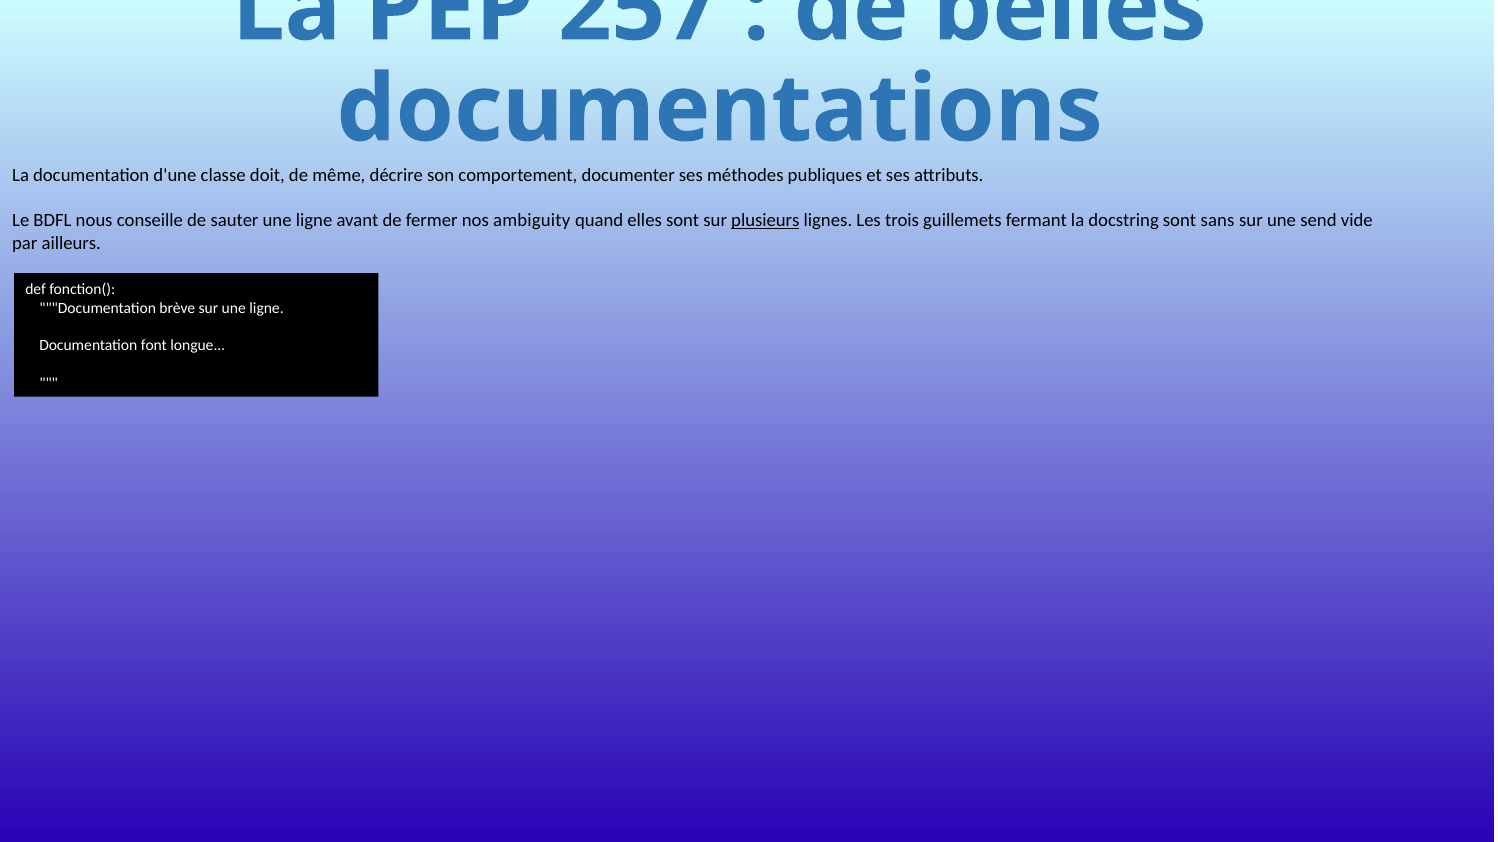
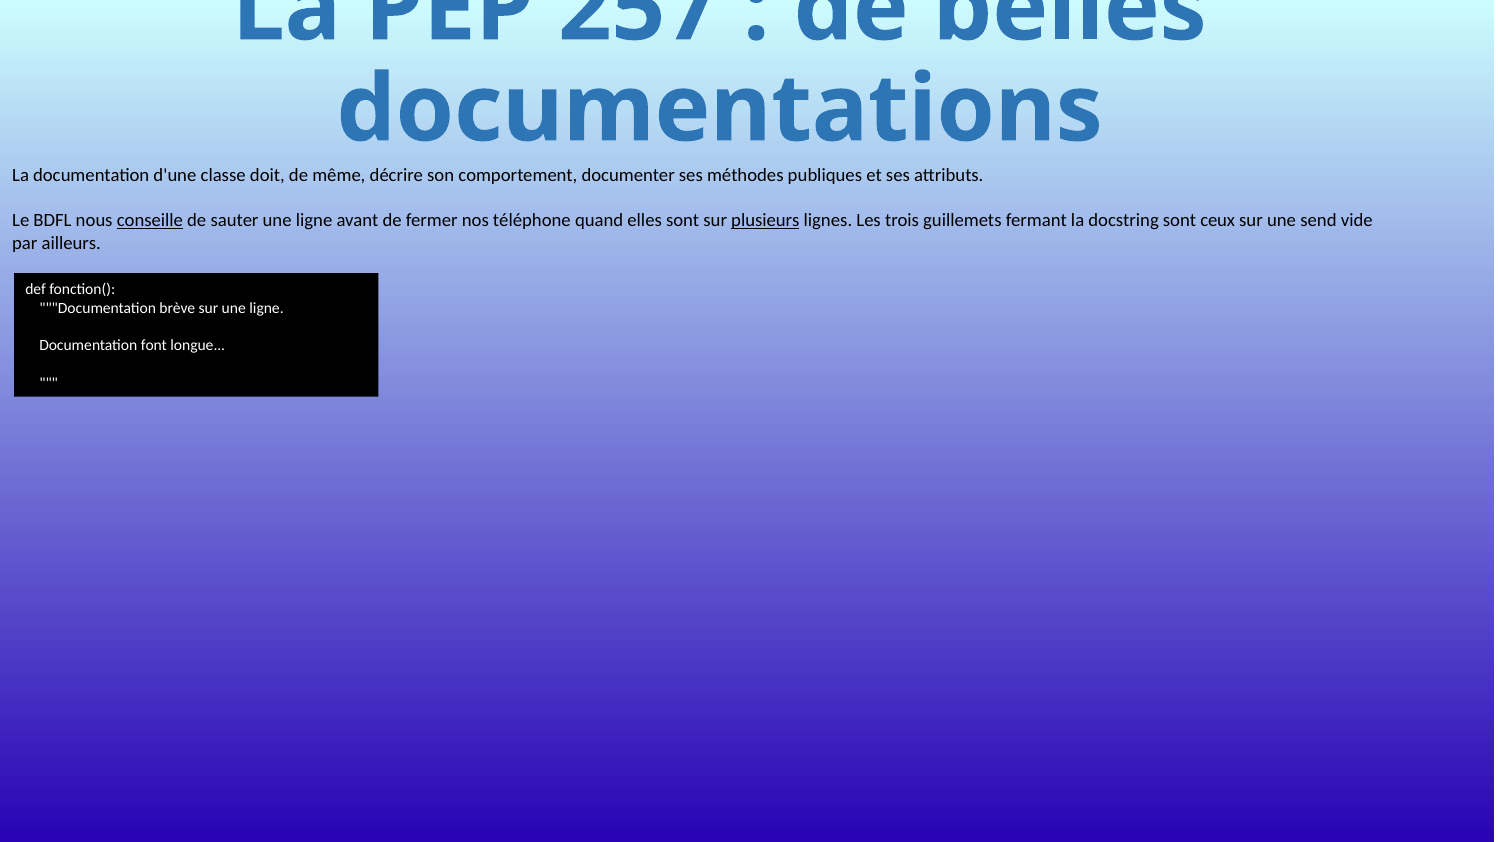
conseille underline: none -> present (150, 221)
ambiguity: ambiguity -> téléphone (532, 221)
sans: sans -> ceux (1218, 221)
